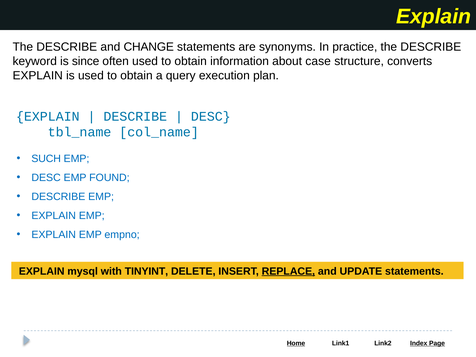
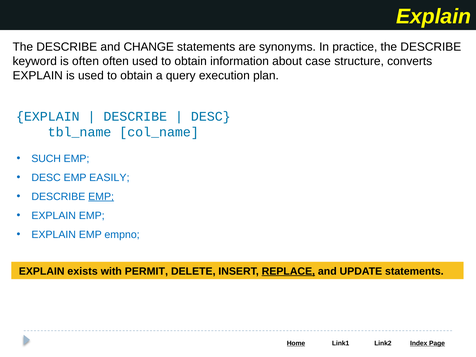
is since: since -> often (86, 61)
FOUND: FOUND -> EASILY (109, 178)
EMP underline: none -> present (101, 197)
mysql: mysql -> exists (83, 271)
TINYINT: TINYINT -> PERMIT (146, 271)
